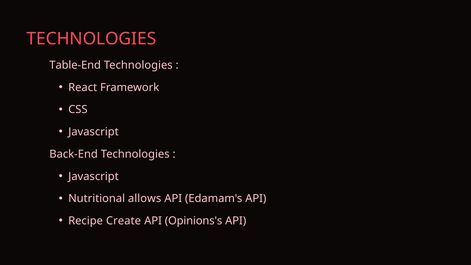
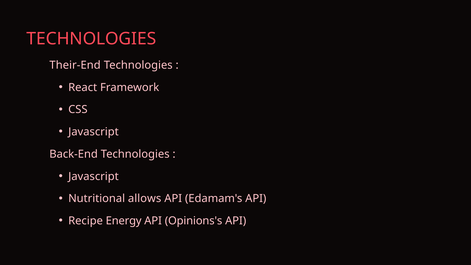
Table-End: Table-End -> Their-End (75, 65)
Create: Create -> Energy (124, 221)
